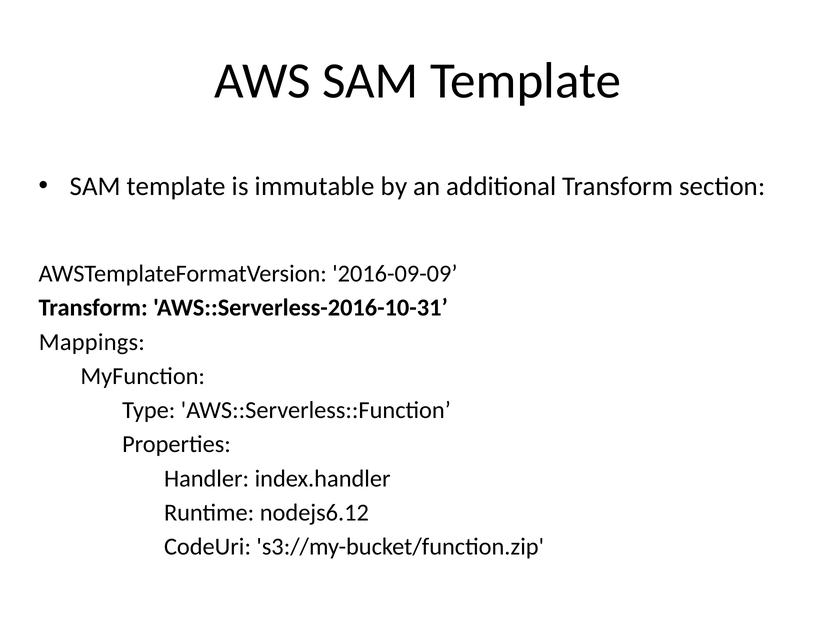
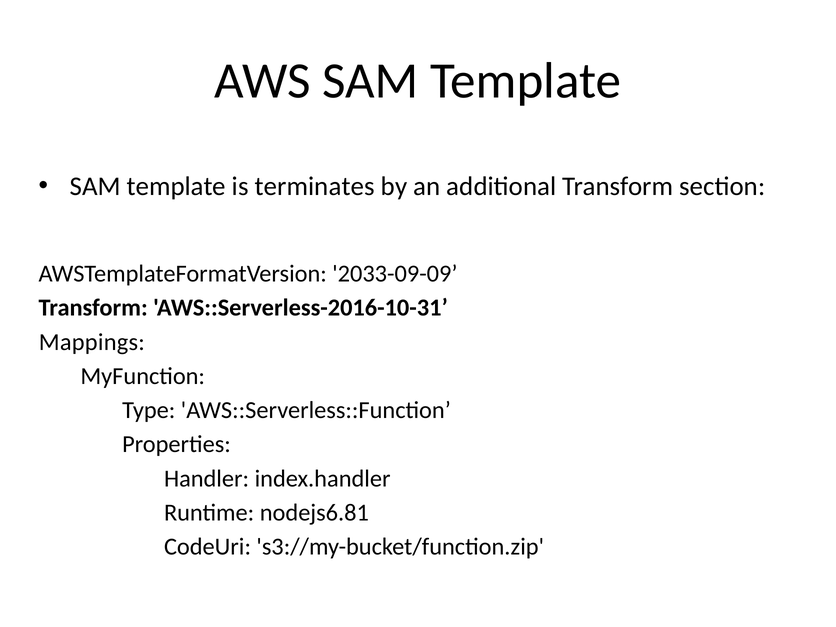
immutable: immutable -> terminates (315, 186)
2016-09-09: 2016-09-09 -> 2033-09-09 (395, 274)
nodejs6.12: nodejs6.12 -> nodejs6.81 (314, 513)
